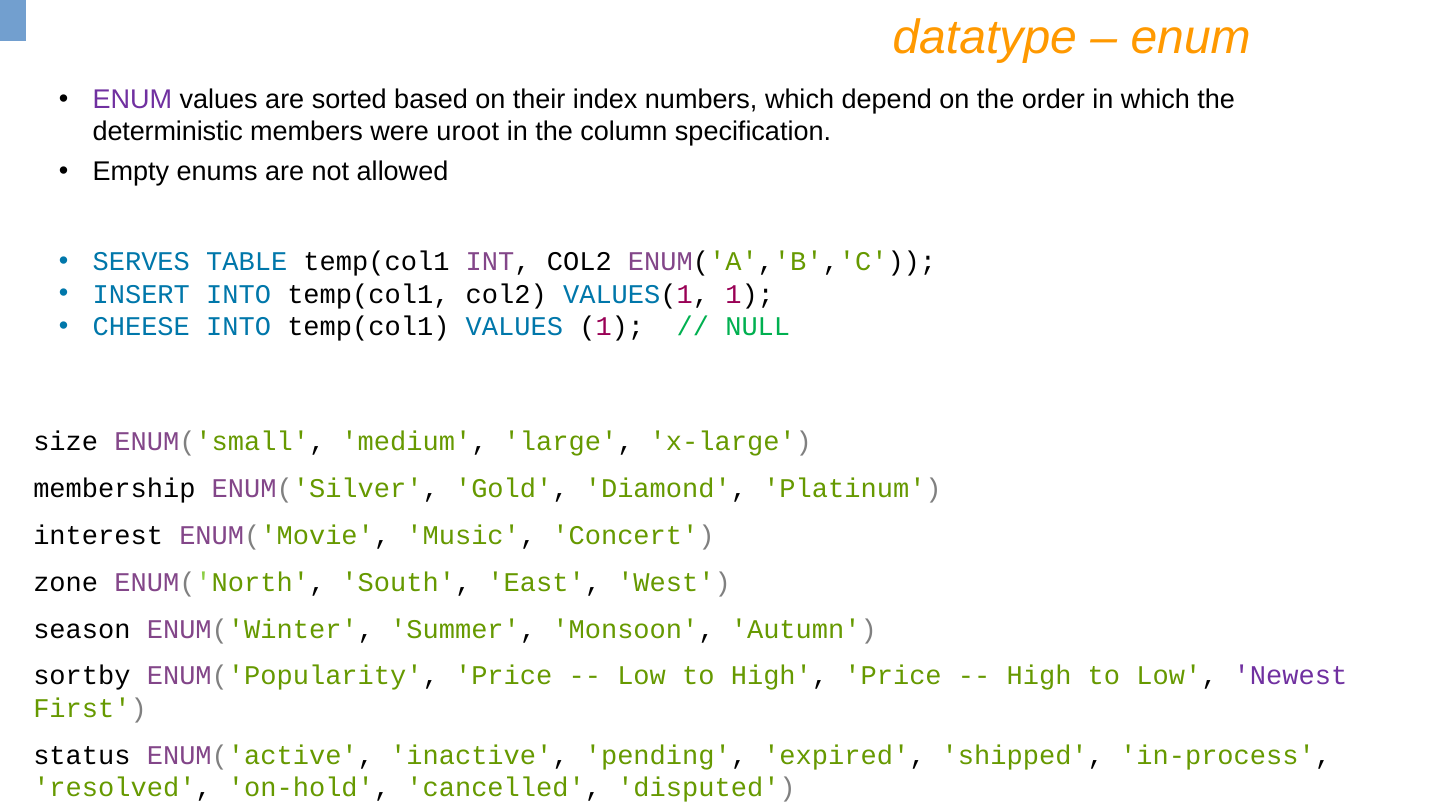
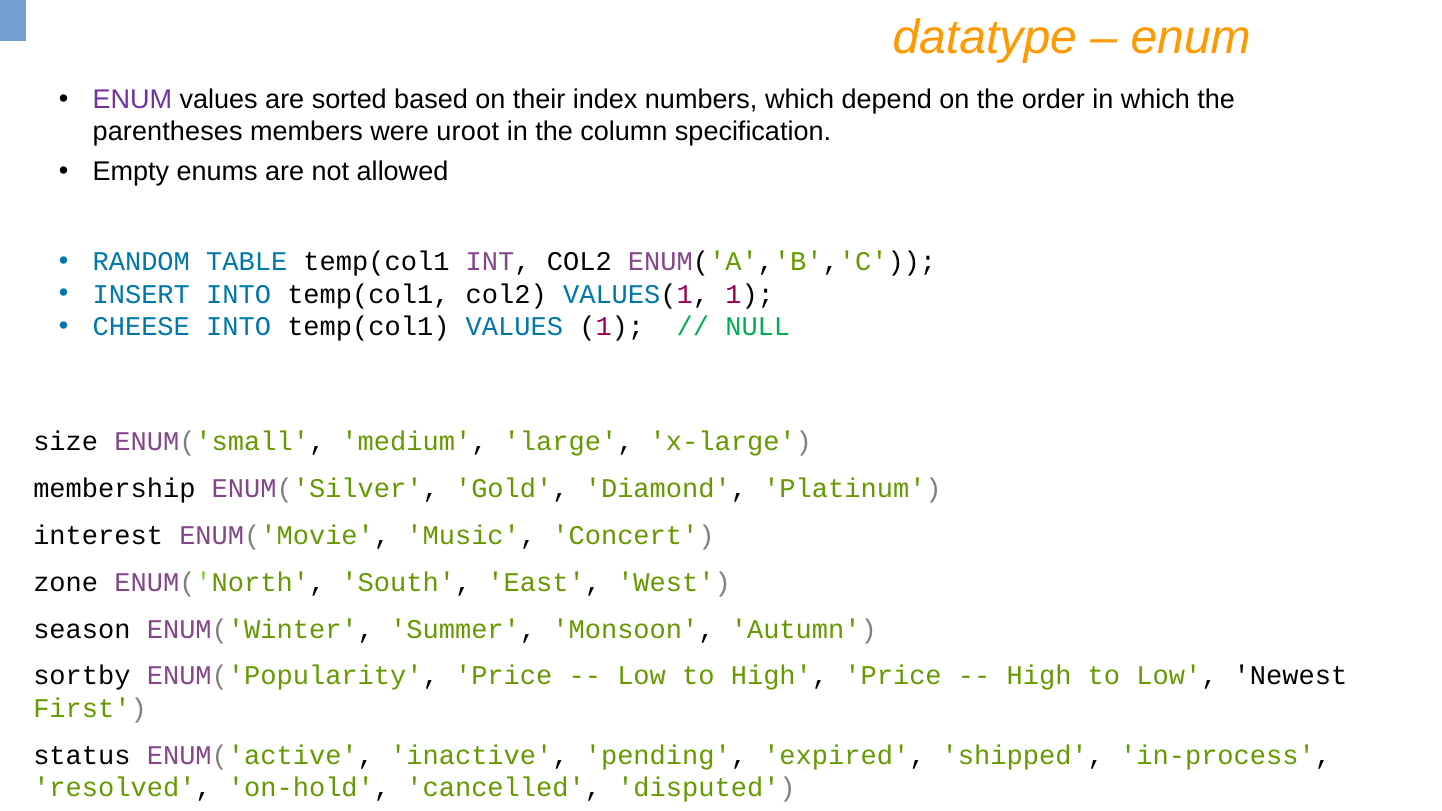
deterministic: deterministic -> parentheses (168, 132)
SERVES: SERVES -> RANDOM (141, 262)
Newest colour: purple -> black (1290, 676)
